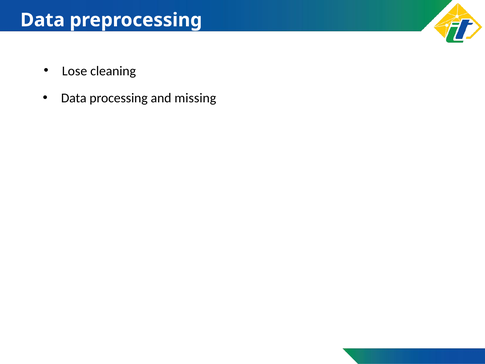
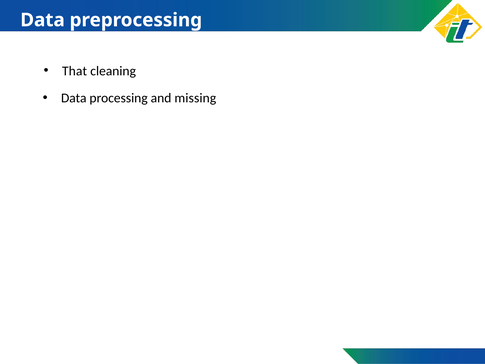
Lose: Lose -> That (75, 71)
